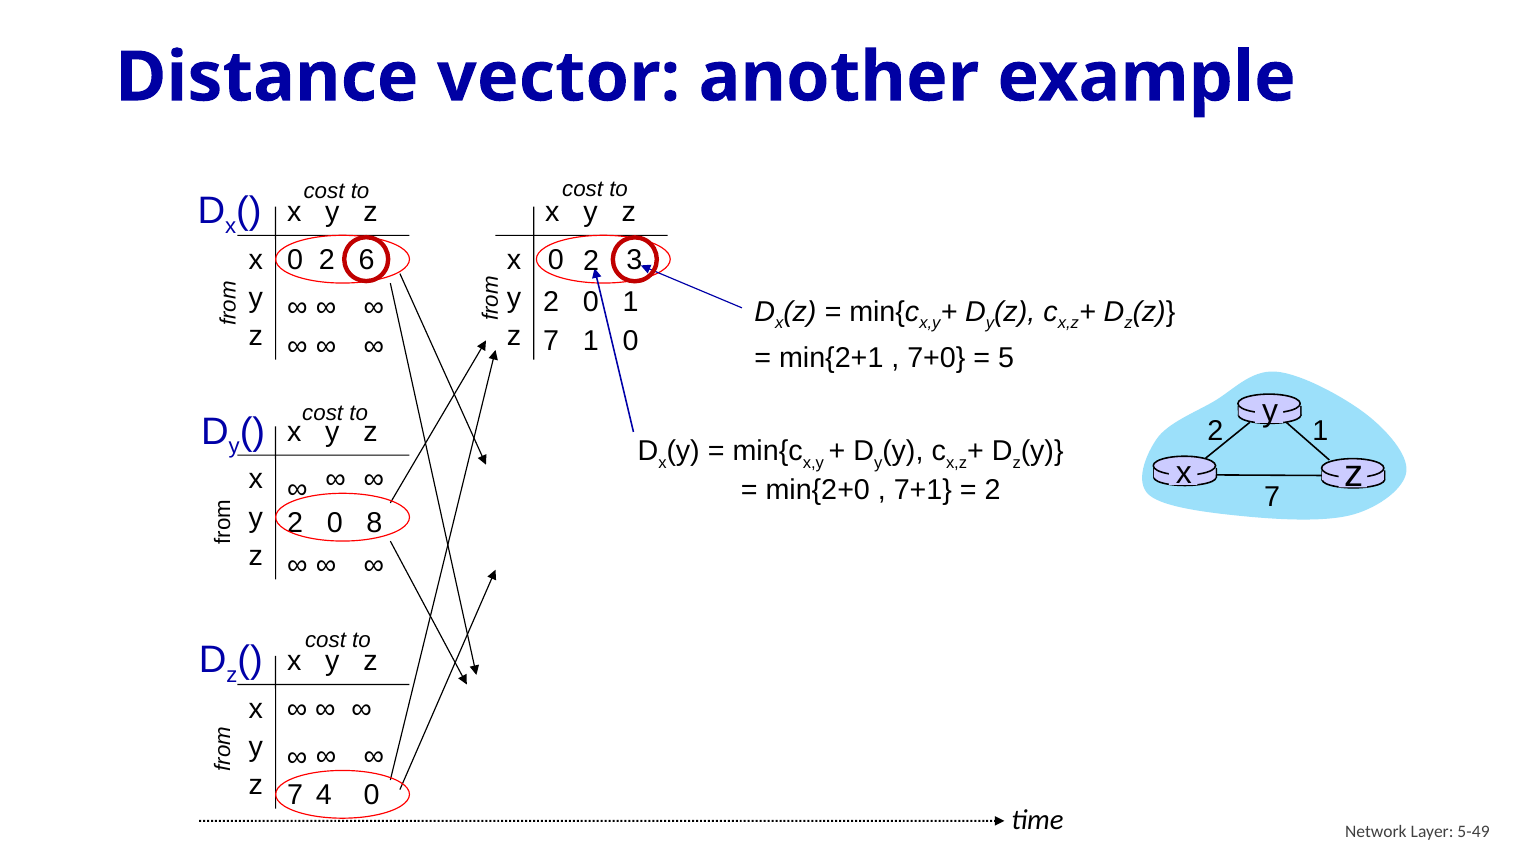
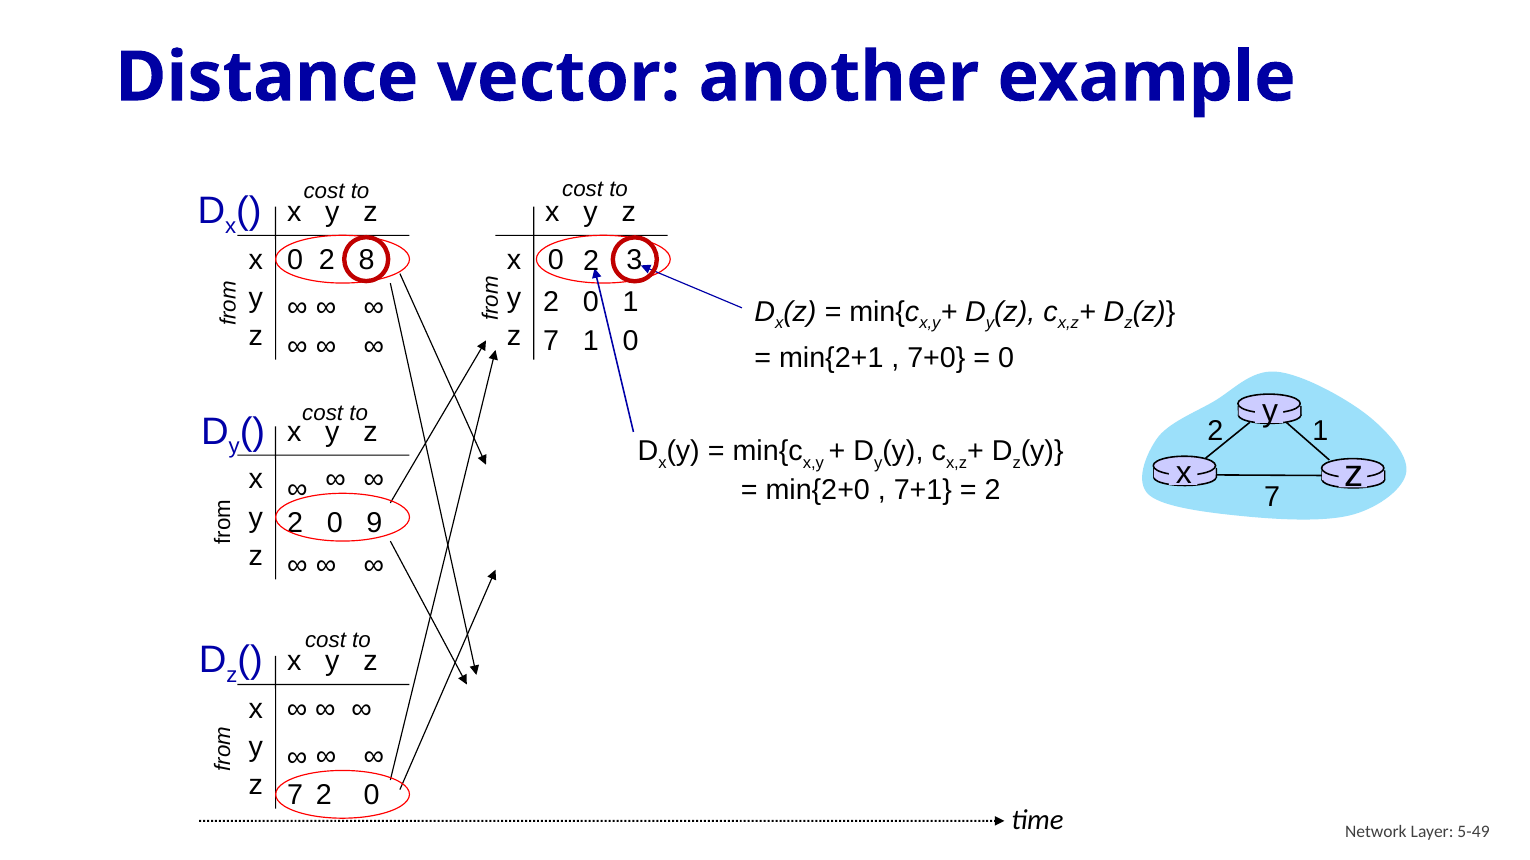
6: 6 -> 8 (367, 260)
5: 5 -> 0 (1006, 358)
8: 8 -> 9 (374, 524)
7 4: 4 -> 2 (324, 795)
